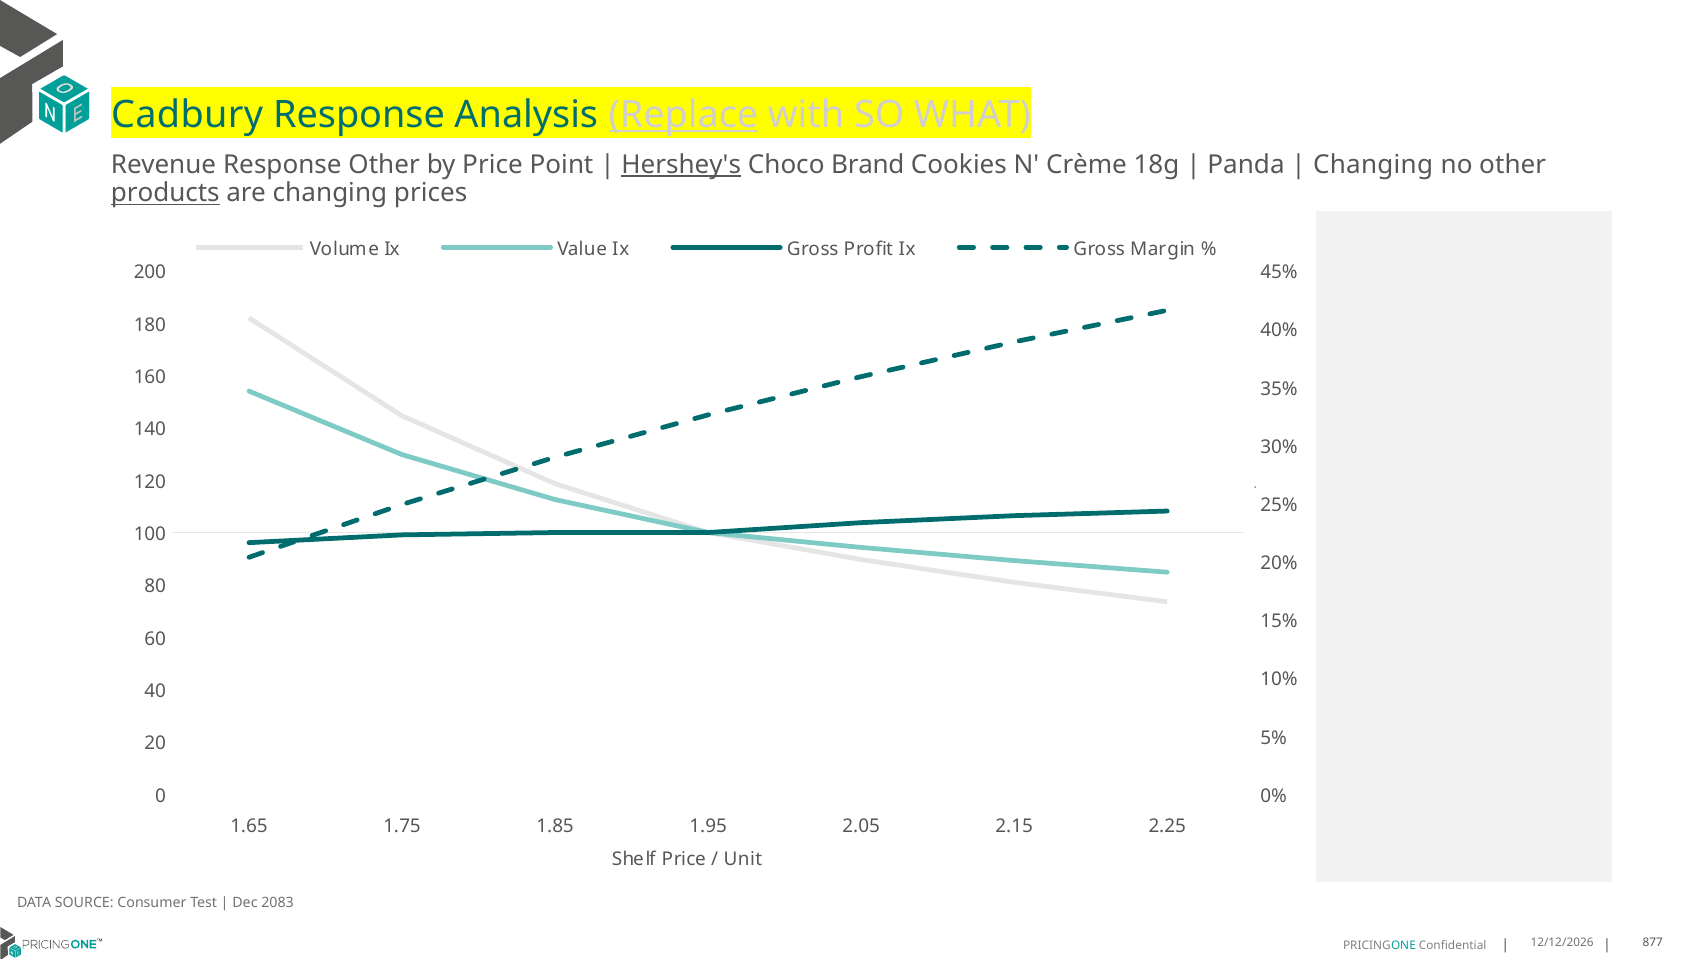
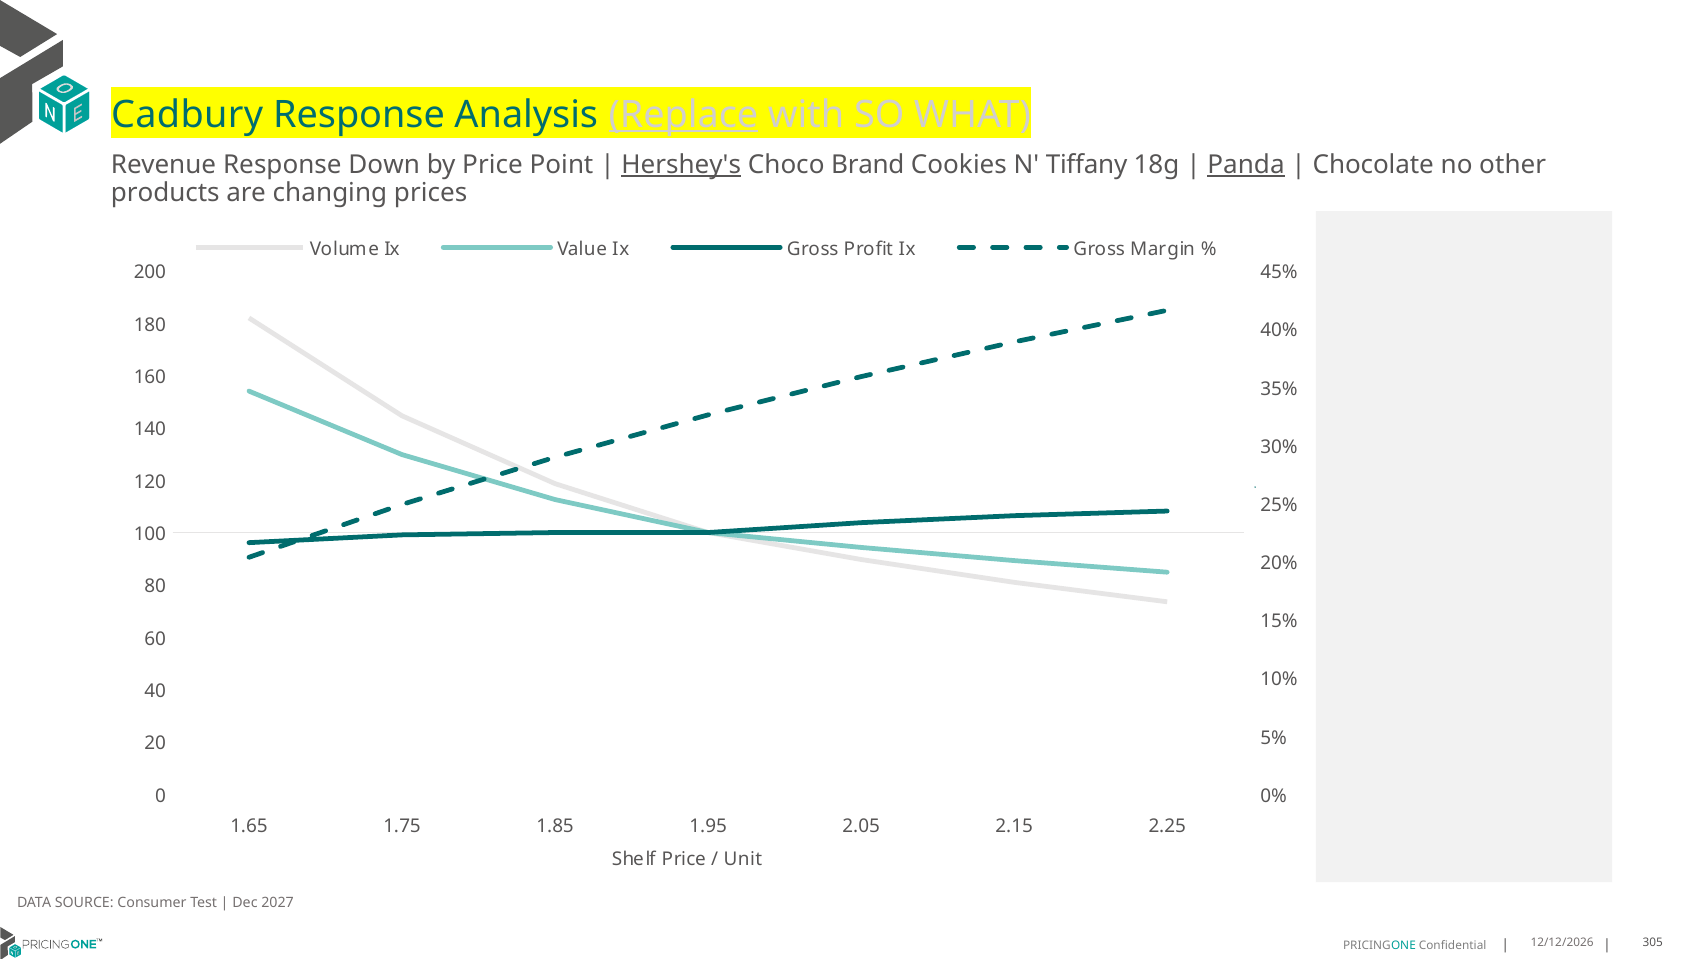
Response Other: Other -> Down (384, 165)
Crème: Crème -> Tiffany (1087, 165)
Panda underline: none -> present (1246, 165)
Changing: Changing -> Chocolate (1373, 165)
products underline: present -> none (165, 193)
2083: 2083 -> 2027 (278, 903)
877: 877 -> 305 (1653, 943)
